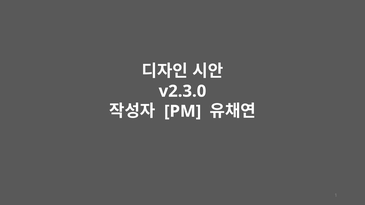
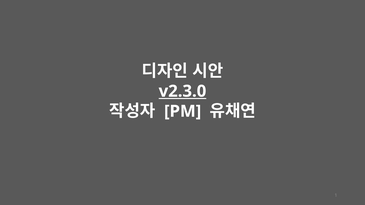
v2.3.0 underline: none -> present (182, 91)
